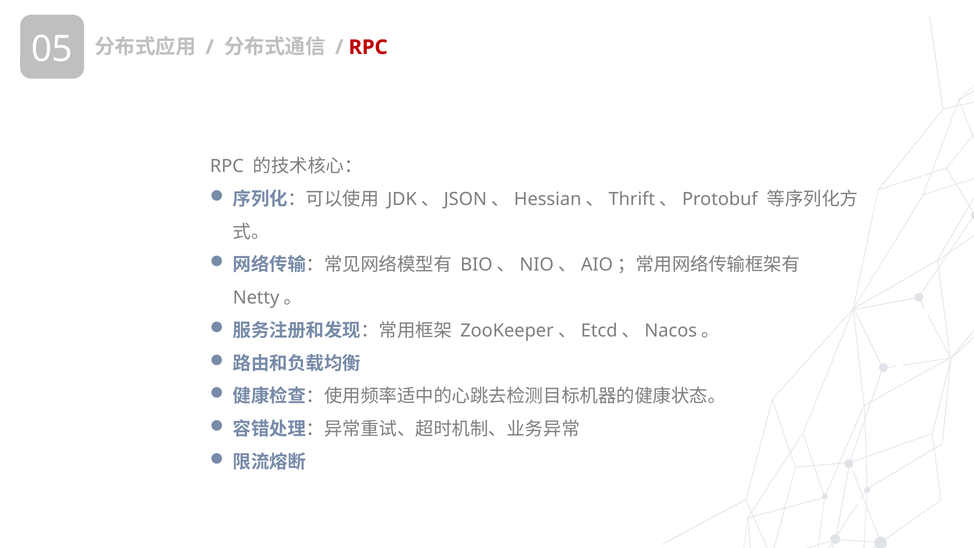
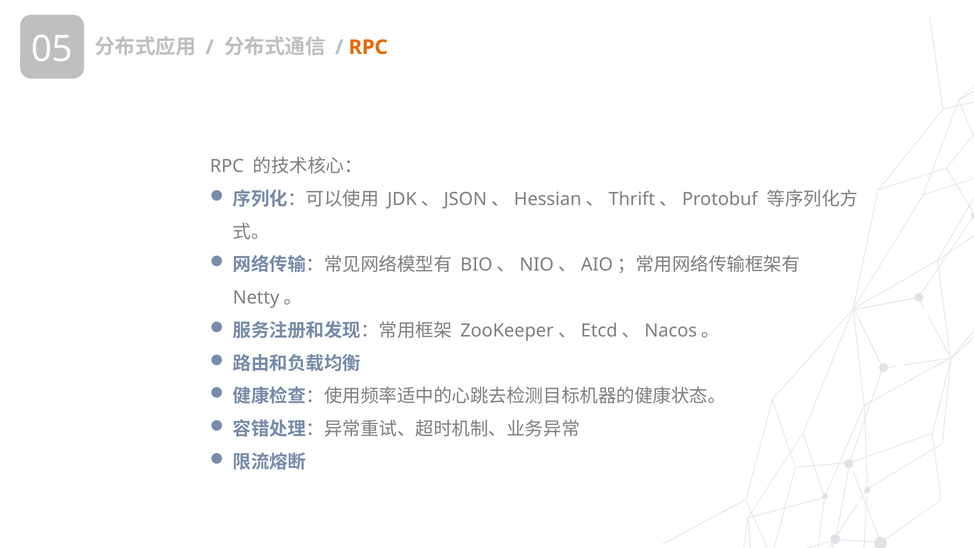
RPC colour: red -> orange (368, 47)
